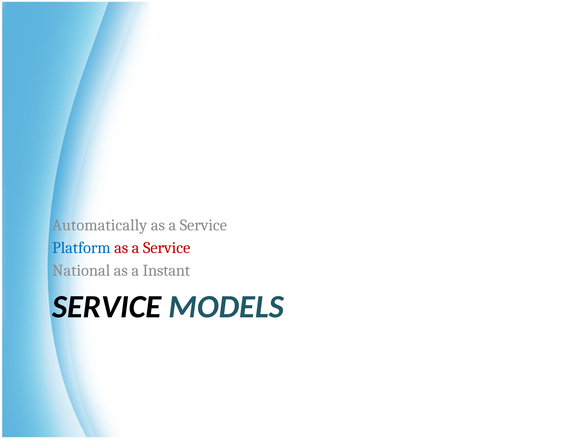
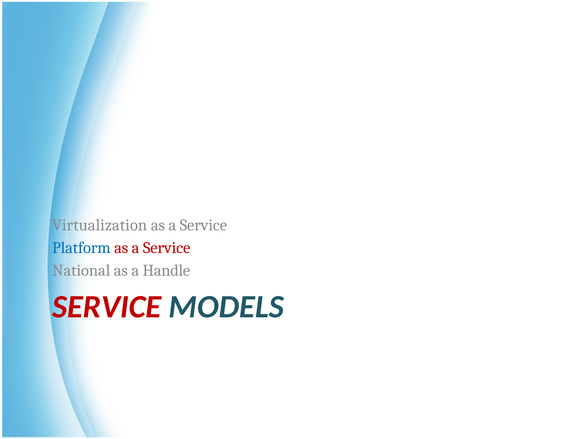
Automatically: Automatically -> Virtualization (100, 225)
Instant: Instant -> Handle (166, 271)
SERVICE colour: black -> red (107, 307)
